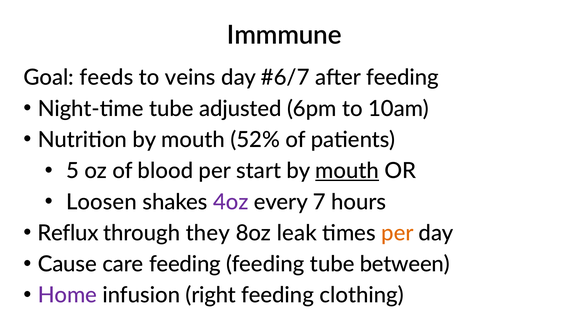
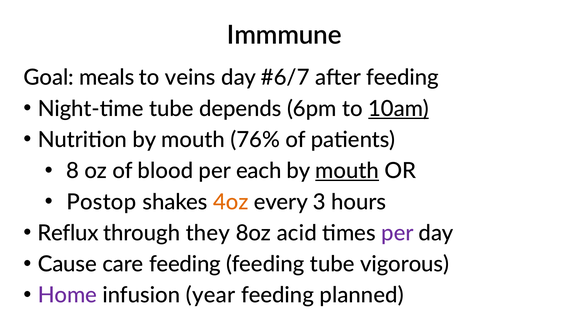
feeds: feeds -> meals (107, 78)
adjusted: adjusted -> depends (240, 109)
10am underline: none -> present (399, 109)
52%: 52% -> 76% (255, 140)
5: 5 -> 8 (73, 171)
start: start -> each (259, 171)
Loosen: Loosen -> Postop (101, 202)
4oz colour: purple -> orange (231, 202)
7: 7 -> 3 (319, 202)
leak: leak -> acid (297, 233)
per colour: orange -> purple (397, 233)
between: between -> vigorous (405, 264)
right: right -> year (211, 295)
clothing: clothing -> planned (362, 295)
